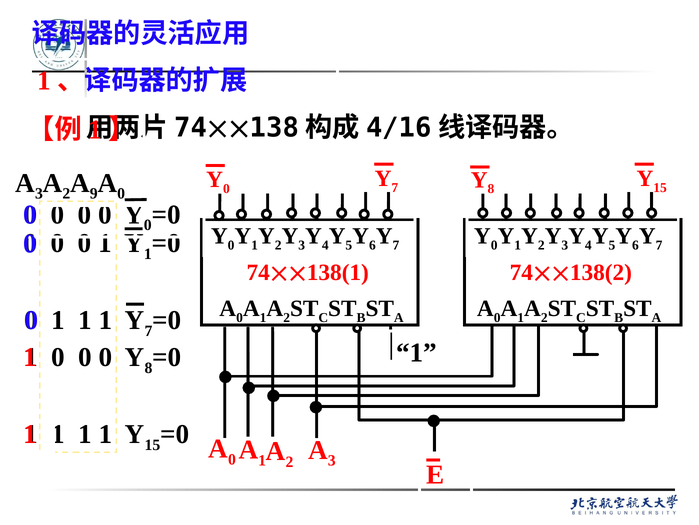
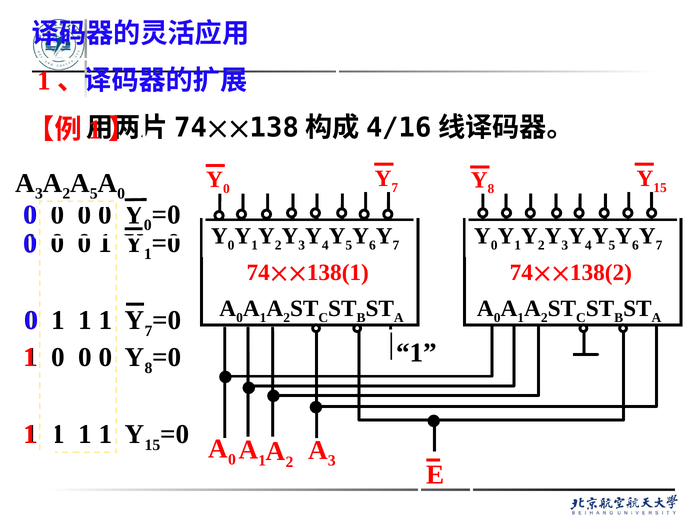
9: 9 -> 5 (94, 194)
